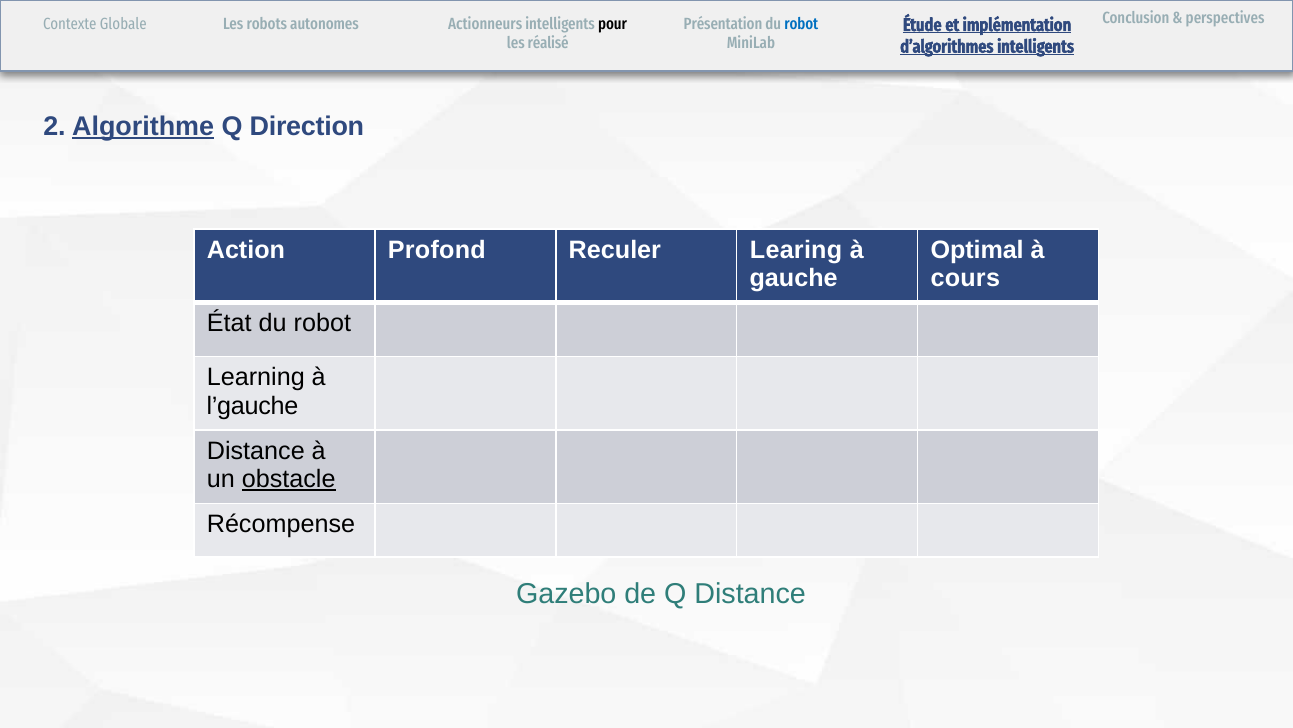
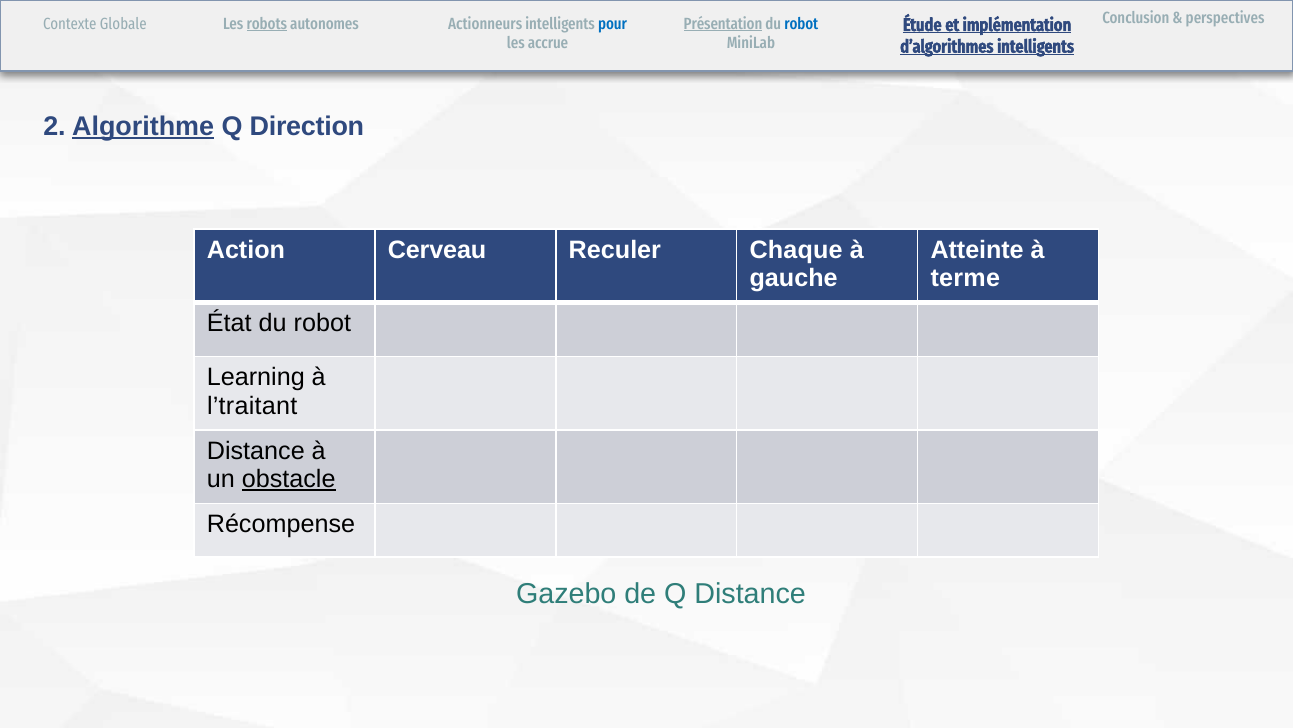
robots underline: none -> present (267, 24)
pour colour: black -> blue (613, 24)
Présentation underline: none -> present (723, 24)
réalisé: réalisé -> accrue (548, 43)
Profond: Profond -> Cerveau (437, 250)
Learing: Learing -> Chaque (796, 250)
Optimal: Optimal -> Atteinte (977, 250)
cours: cours -> terme (965, 278)
l’gauche: l’gauche -> l’traitant (252, 405)
